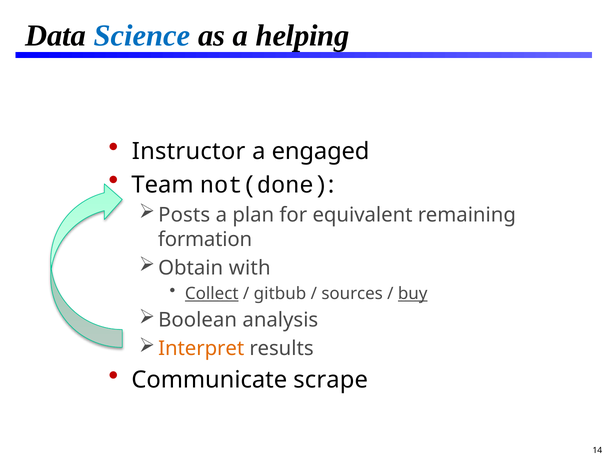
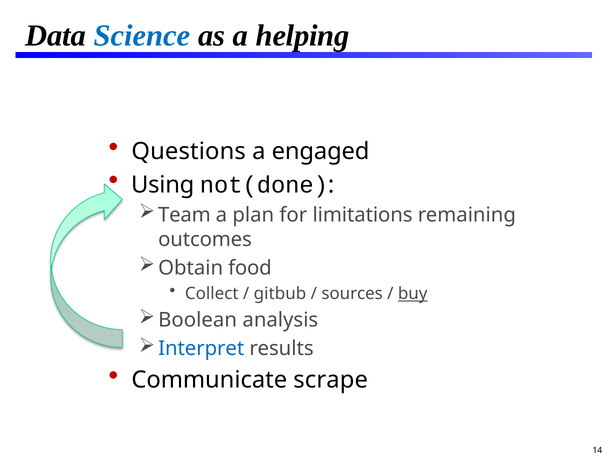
Instructor: Instructor -> Questions (189, 152)
Team: Team -> Using (163, 185)
Posts: Posts -> Team (184, 215)
equivalent: equivalent -> limitations (363, 215)
formation: formation -> outcomes (205, 240)
with: with -> food (250, 268)
Collect underline: present -> none (212, 294)
Interpret colour: orange -> blue (201, 349)
